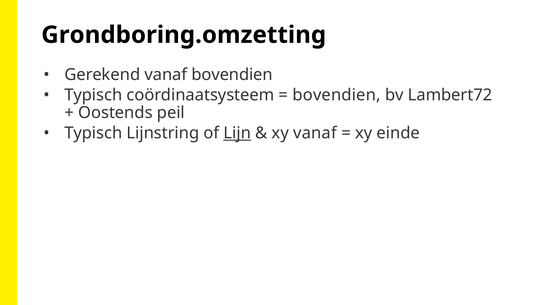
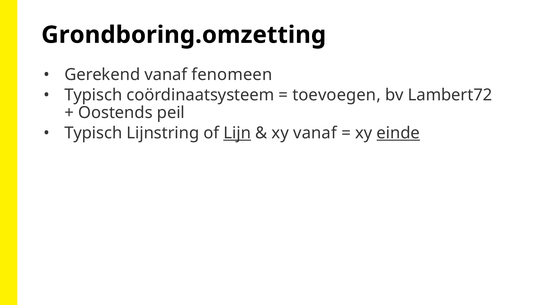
vanaf bovendien: bovendien -> fenomeen (232, 75)
bovendien: bovendien -> toevoegen (337, 95)
einde underline: none -> present (398, 133)
